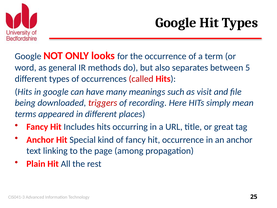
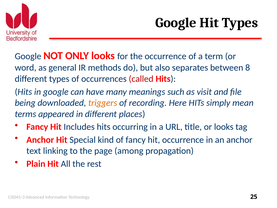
5: 5 -> 8 (248, 68)
triggers colour: red -> orange (103, 103)
or great: great -> looks (224, 127)
